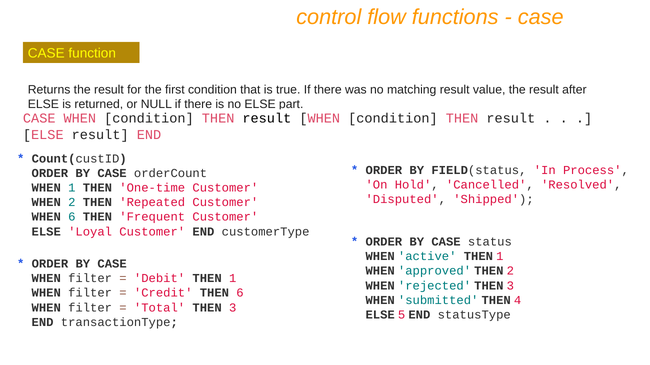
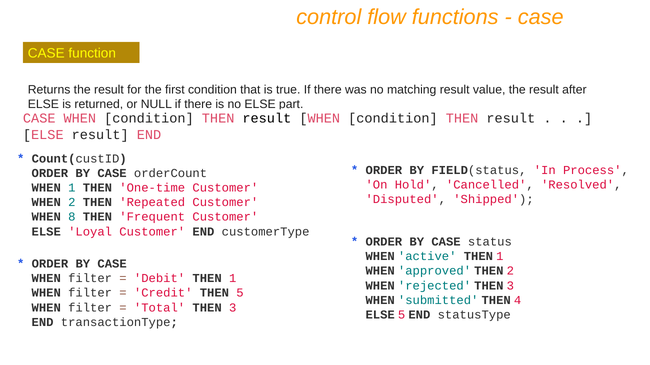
WHEN 6: 6 -> 8 (72, 217)
THEN 6: 6 -> 5 (240, 293)
